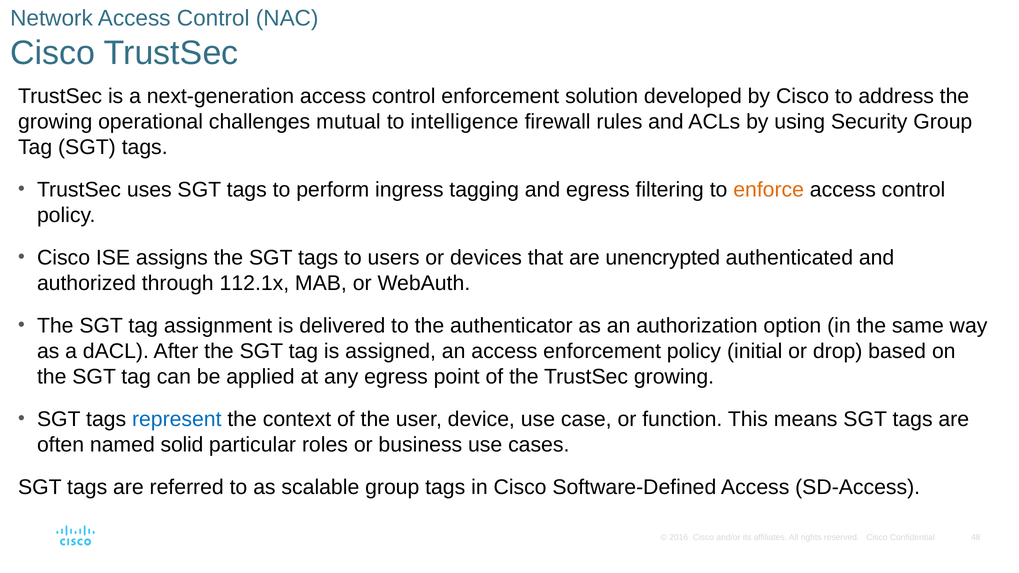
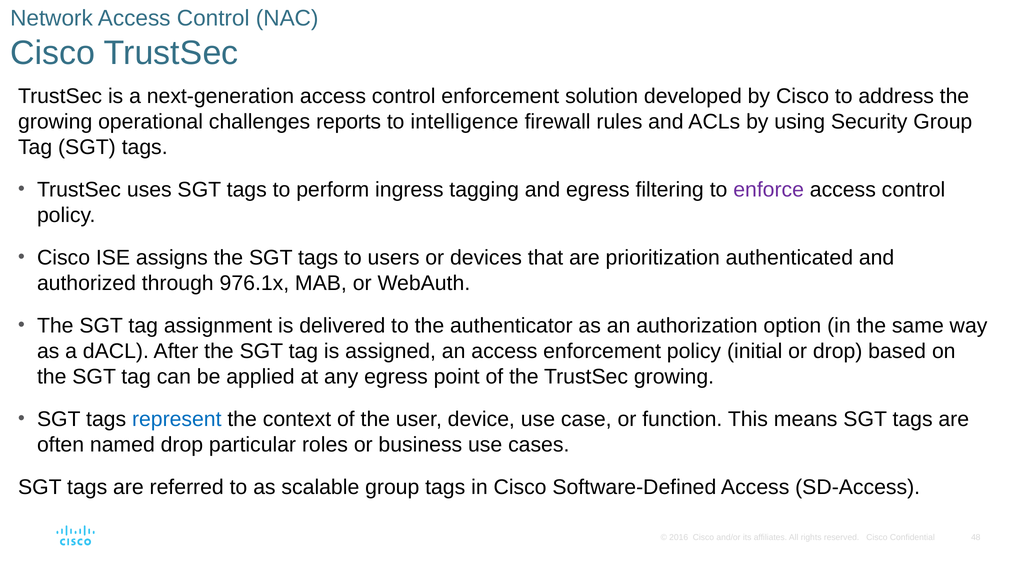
mutual: mutual -> reports (349, 122)
enforce colour: orange -> purple (769, 190)
unencrypted: unencrypted -> prioritization (663, 258)
112.1x: 112.1x -> 976.1x (254, 283)
named solid: solid -> drop (182, 445)
